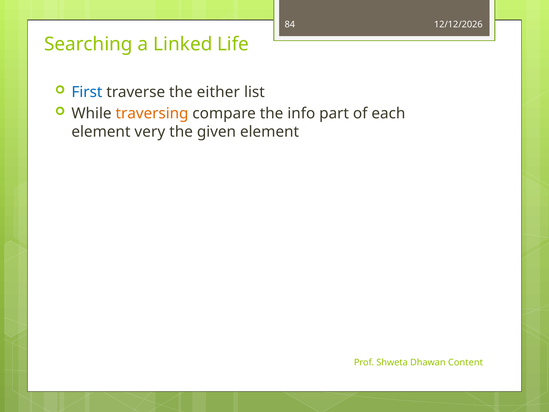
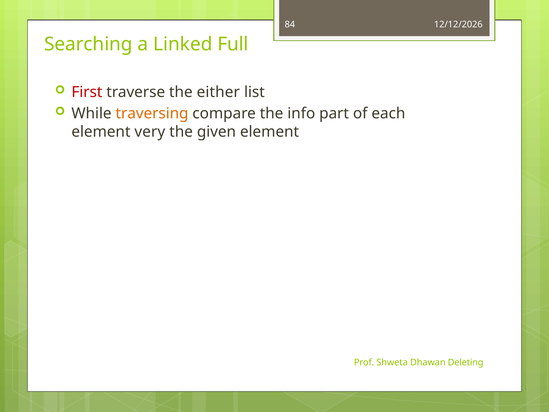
Life: Life -> Full (233, 44)
First colour: blue -> red (87, 92)
Content: Content -> Deleting (466, 362)
